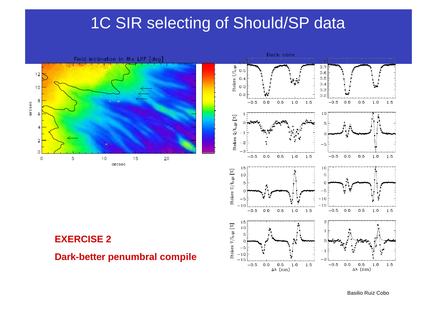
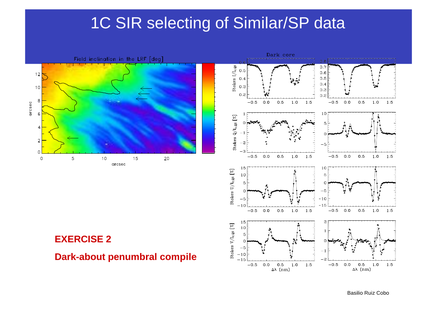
Should/SP: Should/SP -> Similar/SP (271, 23)
Dark-better: Dark-better -> Dark-about (80, 257)
